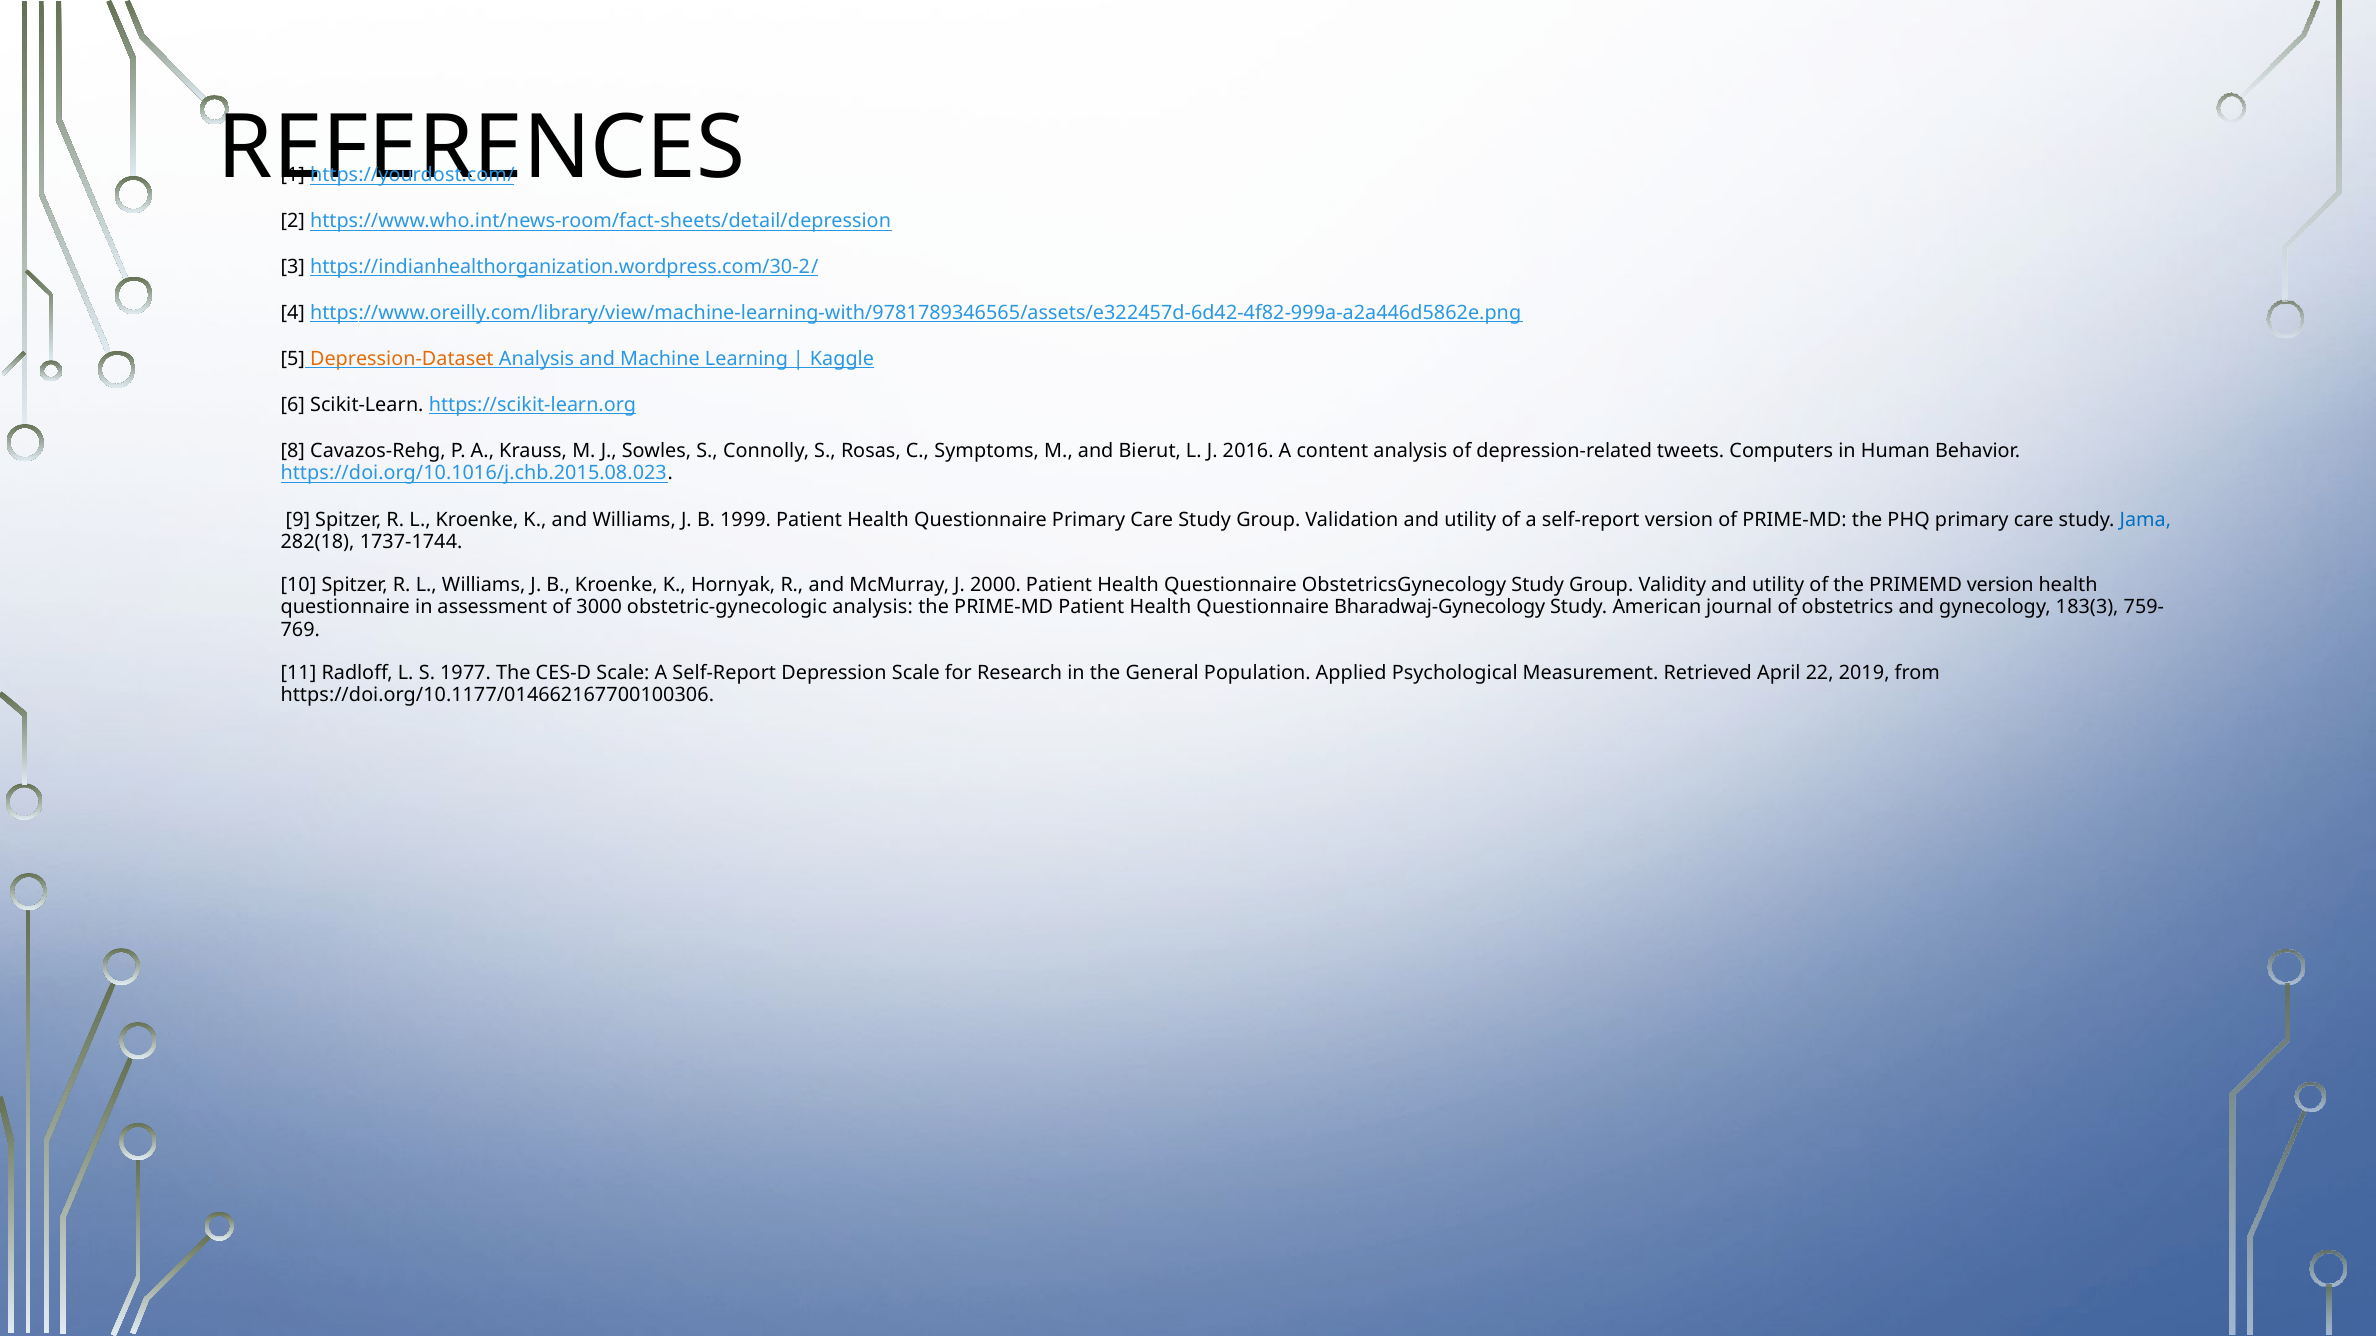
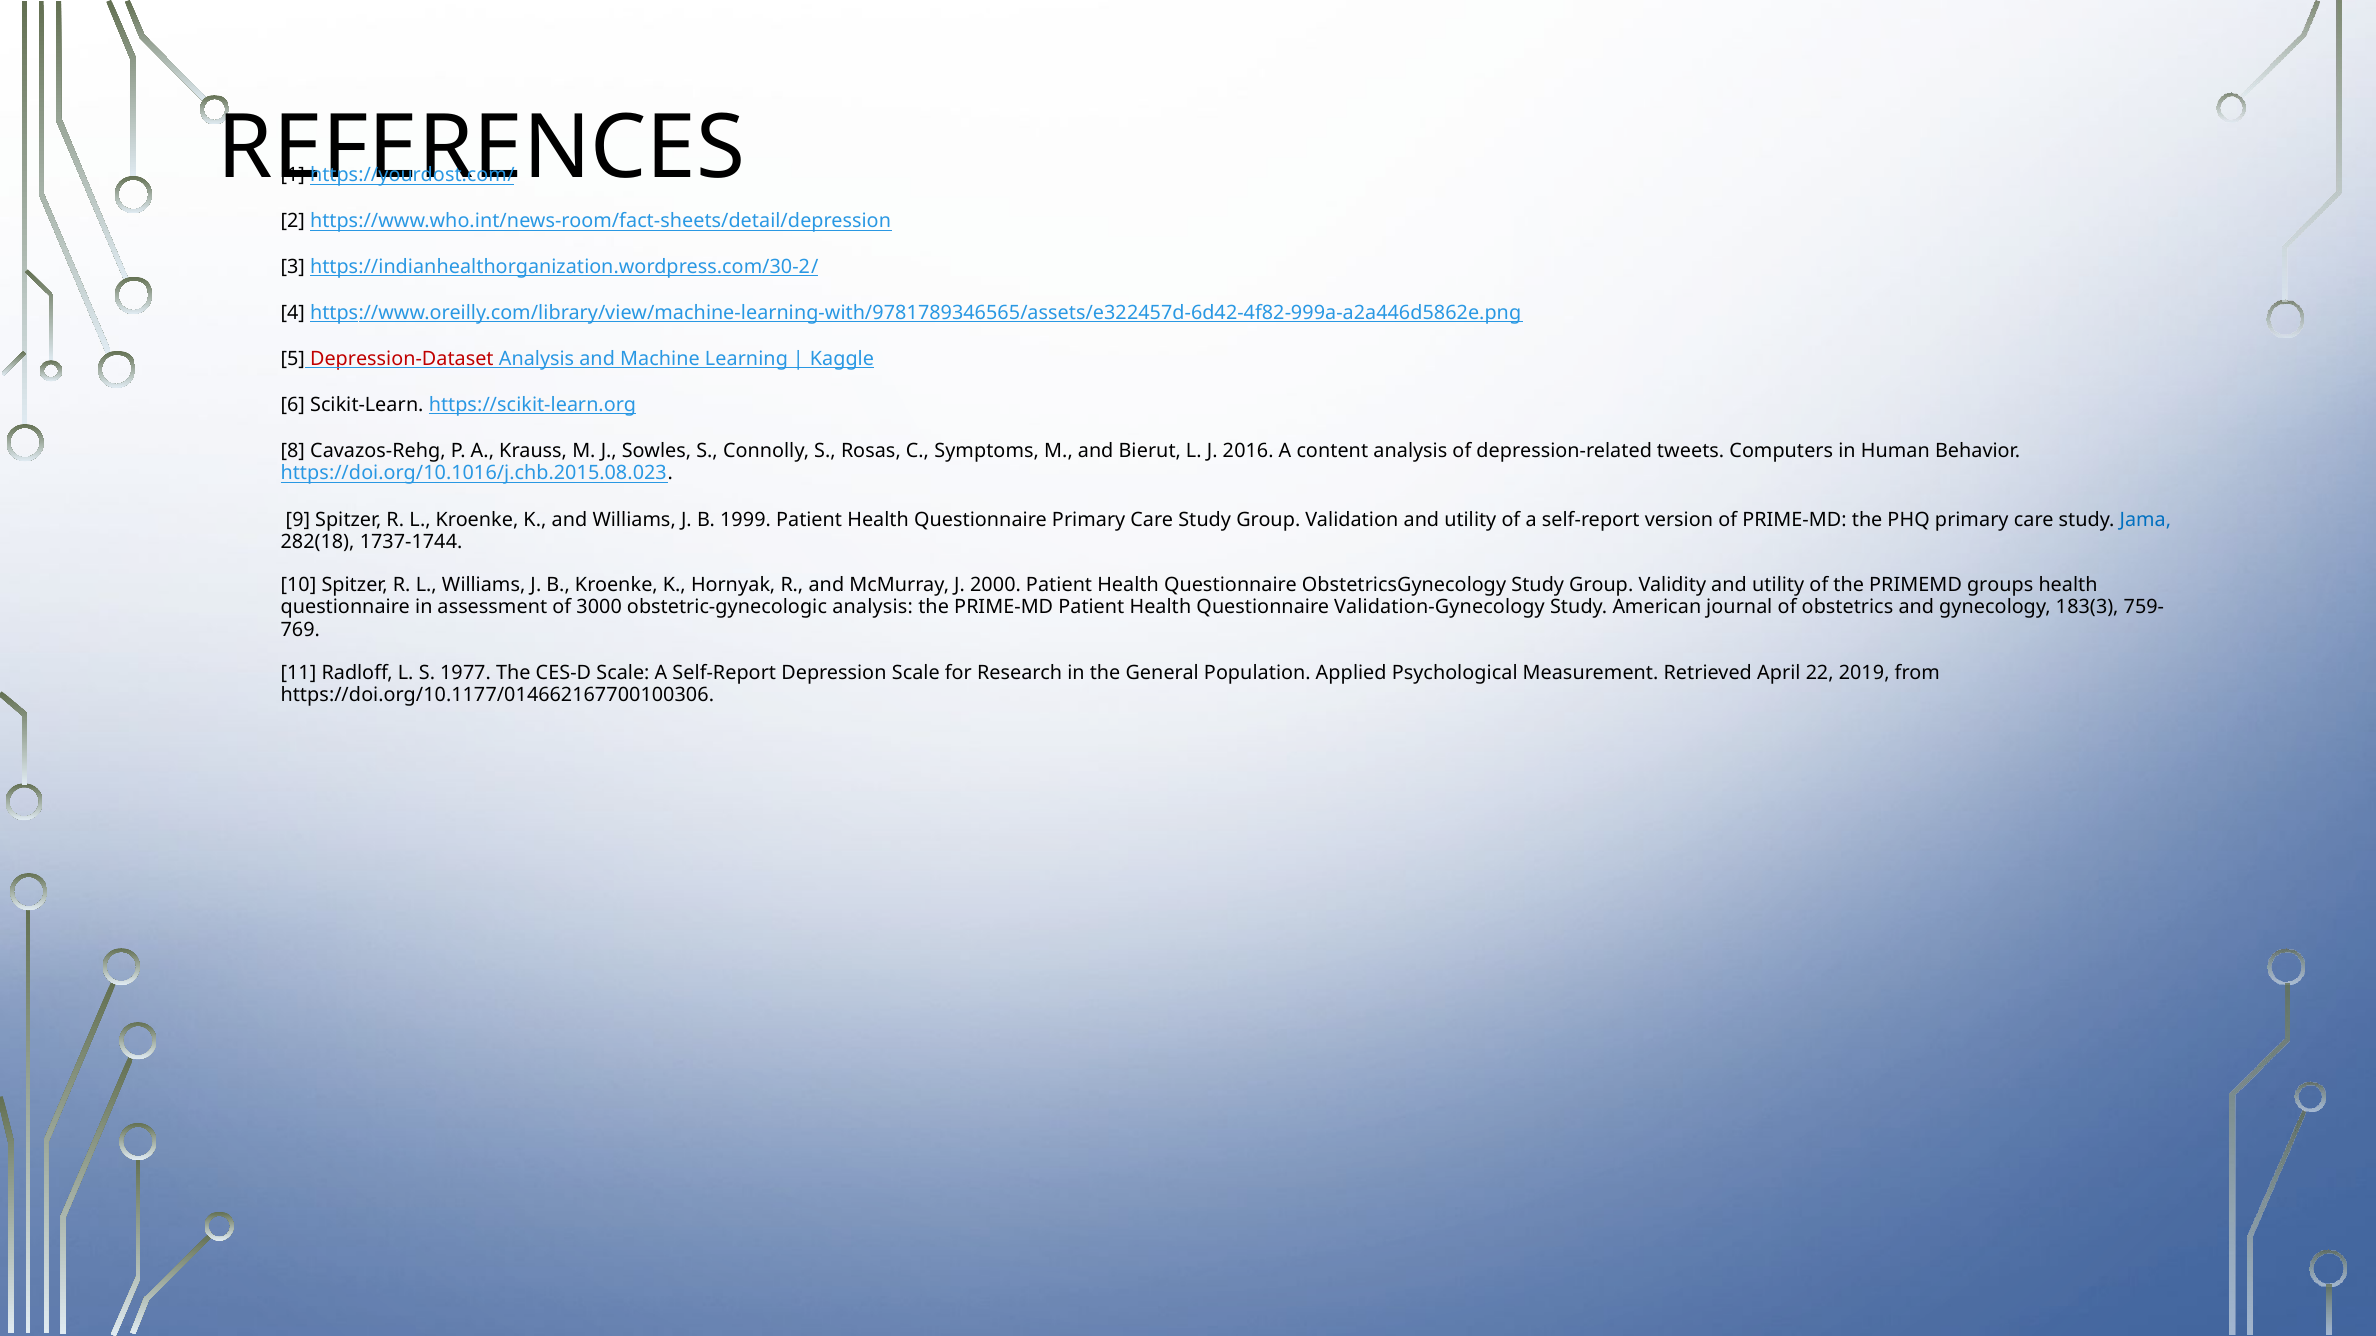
Depression-Dataset colour: orange -> red (402, 359)
PRIMEMD version: version -> groups (2000, 585)
Bharadwaj-Gynecology: Bharadwaj-Gynecology -> Validation-Gynecology (1440, 608)
